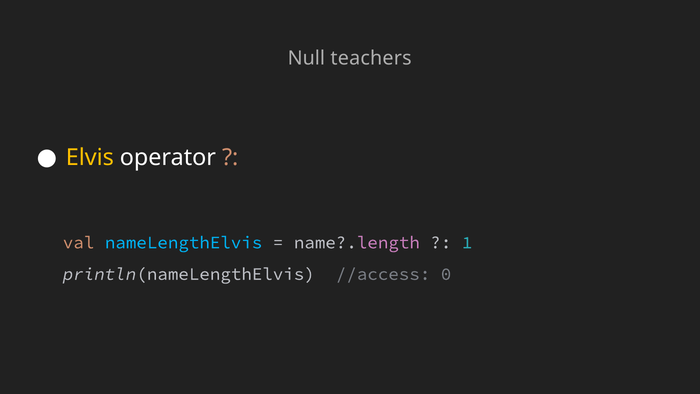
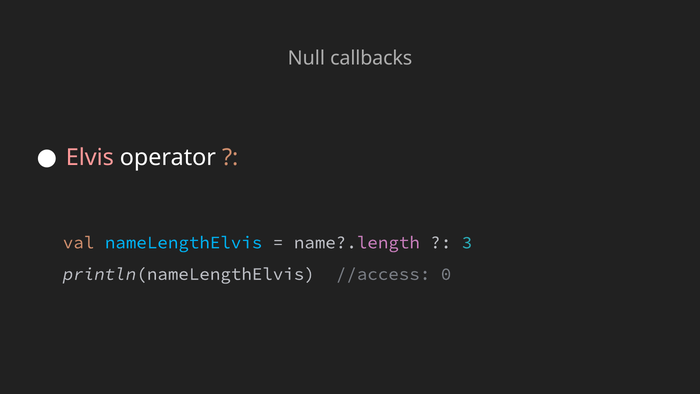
teachers: teachers -> callbacks (371, 58)
Elvis colour: yellow -> pink (90, 157)
1: 1 -> 3 (467, 242)
